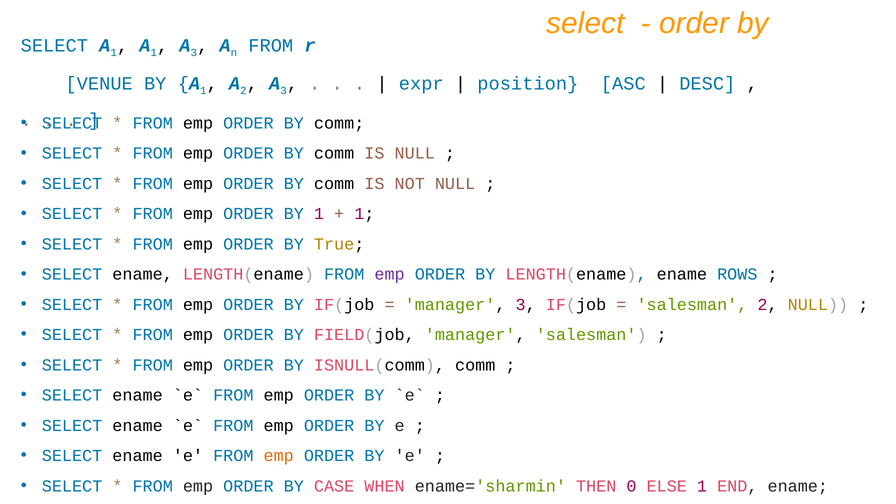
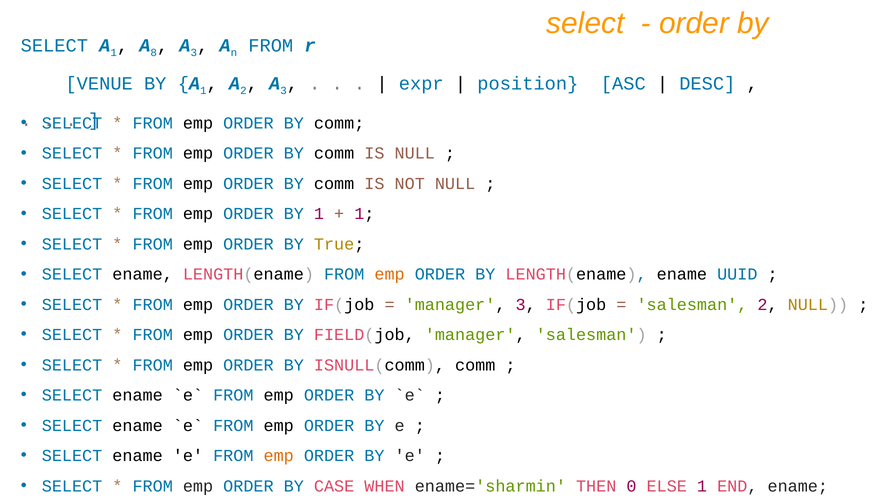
1: 1 -> 8 (154, 53)
emp colour: purple -> orange (390, 274)
ROWS: ROWS -> UUID (737, 274)
